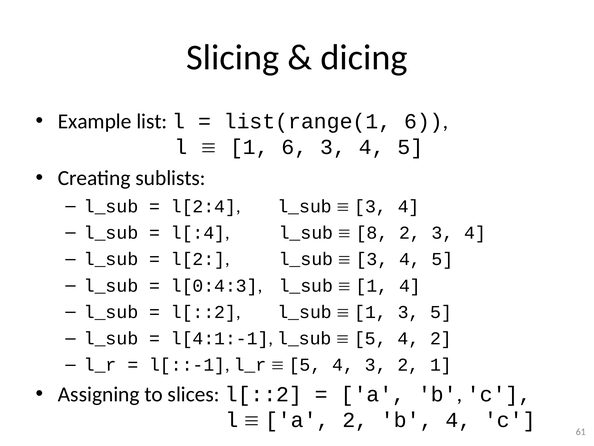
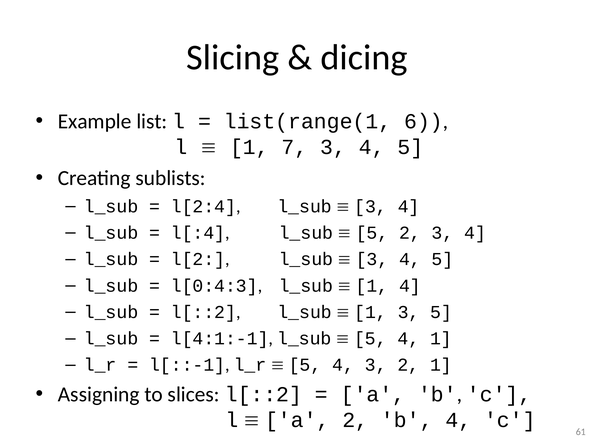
1 6: 6 -> 7 (295, 147)
8: 8 -> 5 (372, 233)
4 2: 2 -> 1 (441, 338)
